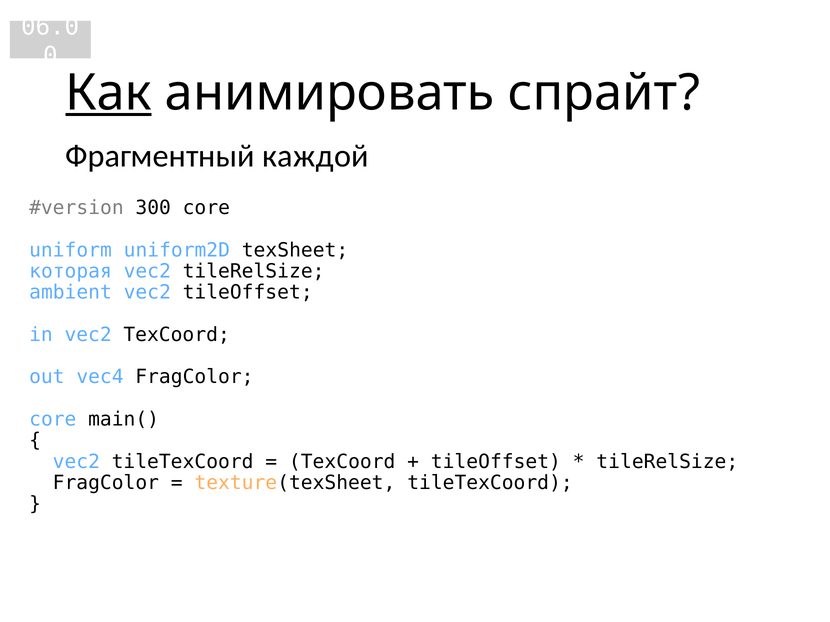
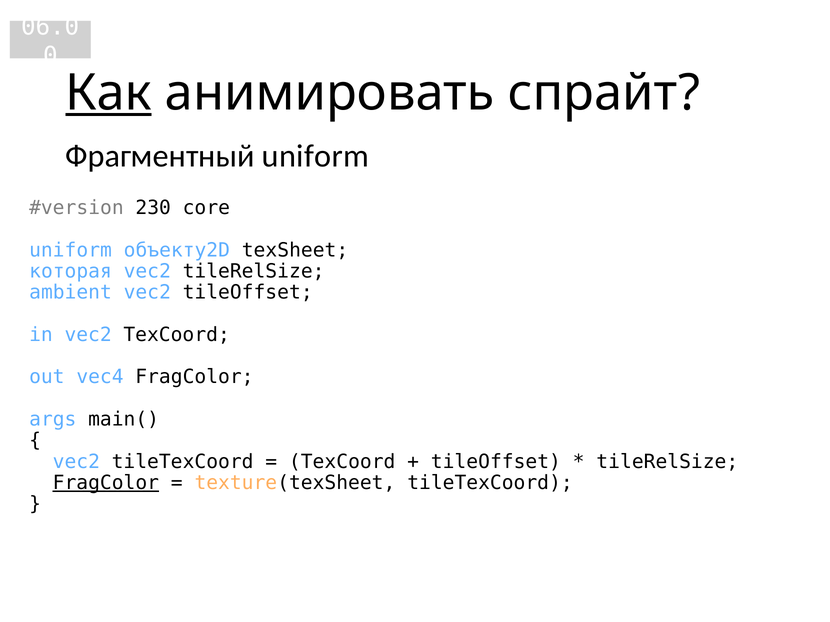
Фрагментный каждой: каждой -> uniform (315, 156)
300: 300 -> 230 (153, 208)
uniform2D: uniform2D -> объекту2D (177, 250)
core: core -> args (53, 420)
FragColor underline: none -> present (106, 483)
